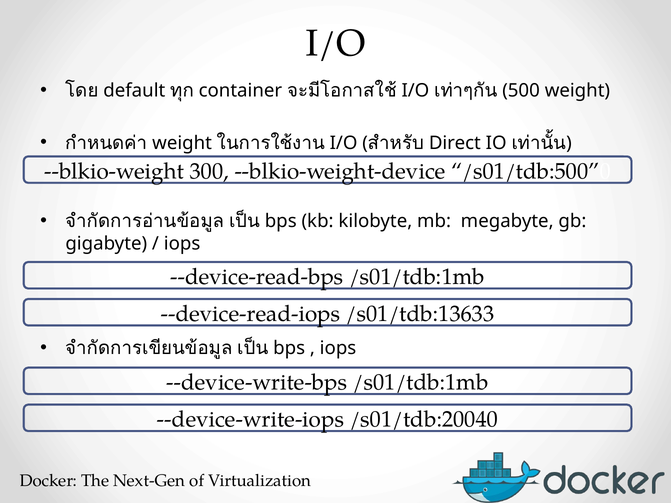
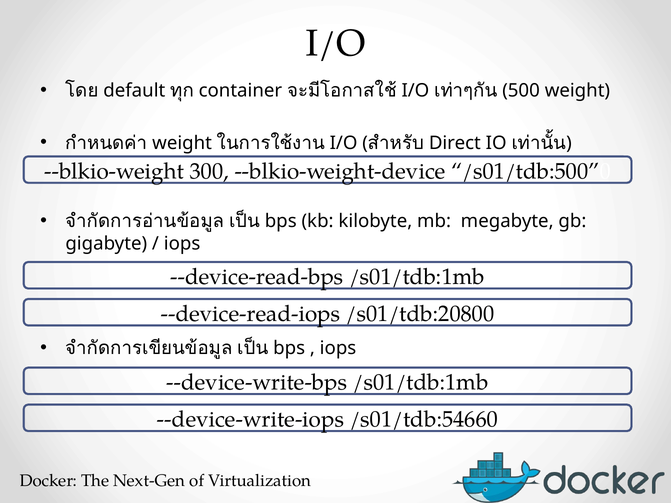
/s01/tdb:13633: /s01/tdb:13633 -> /s01/tdb:20800 (420, 314)
/s01/tdb:20040: /s01/tdb:20040 -> /s01/tdb:54660 (424, 420)
